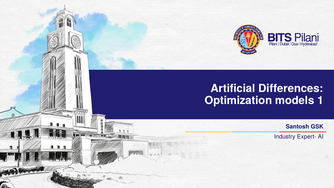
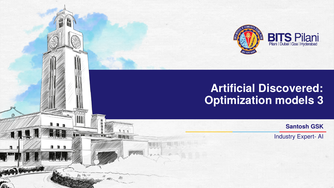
Differences: Differences -> Discovered (291, 88)
1: 1 -> 3 (320, 100)
